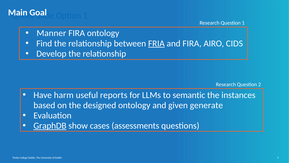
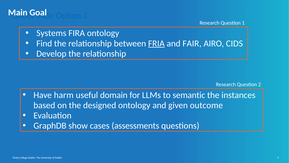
Manner: Manner -> Systems (51, 33)
and FIRA: FIRA -> FAIR (192, 43)
reports: reports -> domain (114, 95)
generate: generate -> outcome (206, 105)
GraphDB underline: present -> none (50, 125)
